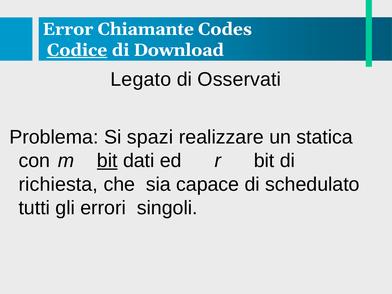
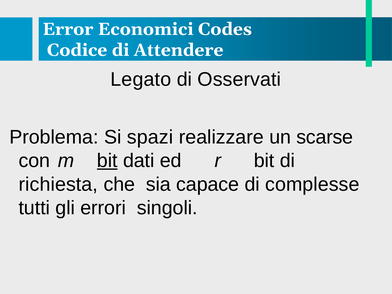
Chiamante: Chiamante -> Economici (146, 29)
Codice underline: present -> none (77, 50)
Download: Download -> Attendere (179, 50)
statica: statica -> scarse (325, 137)
schedulato: schedulato -> complesse (312, 184)
